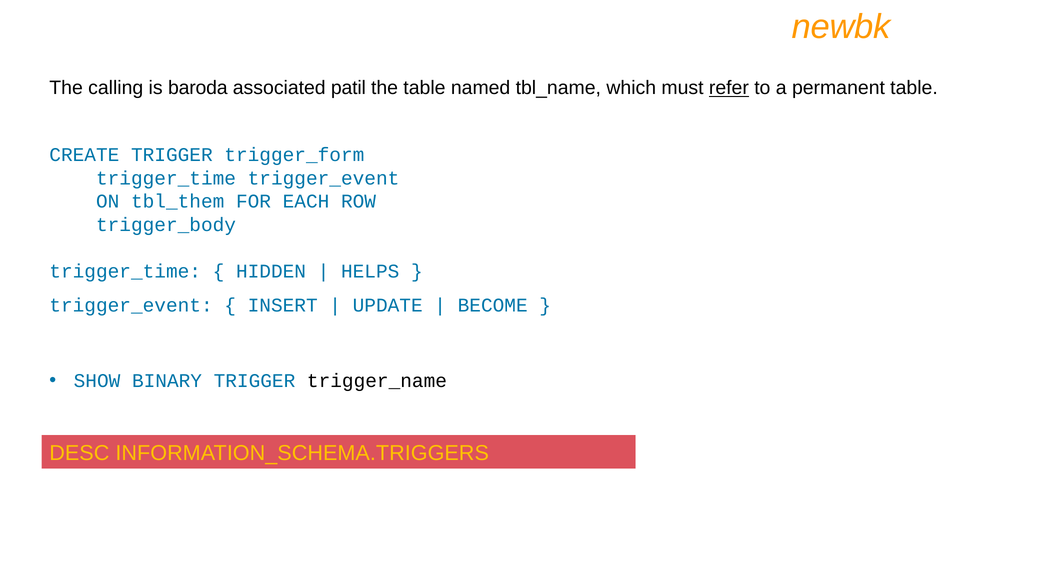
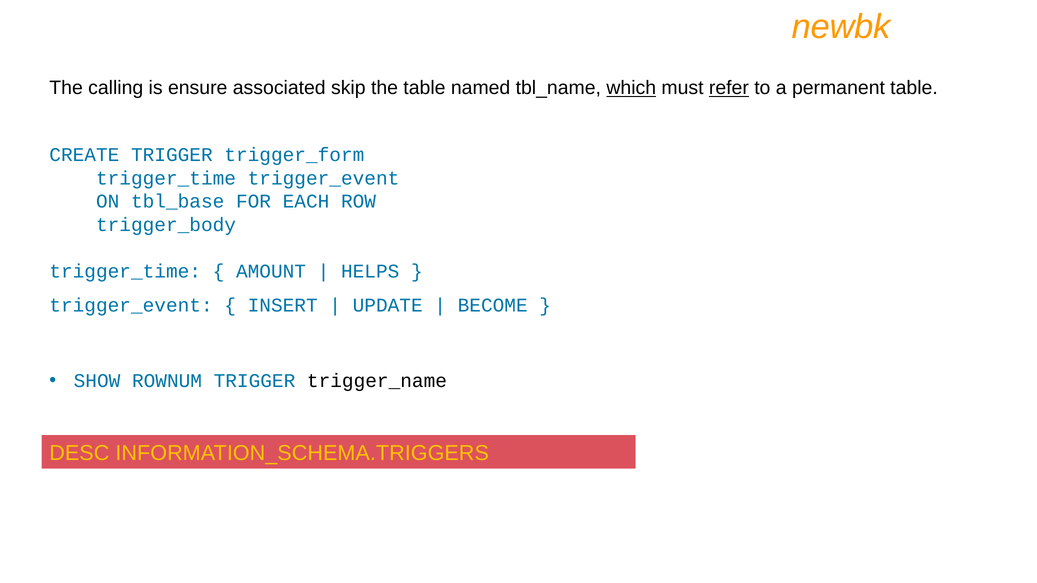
baroda: baroda -> ensure (198, 88)
patil: patil -> skip (348, 88)
which underline: none -> present (631, 88)
tbl_them: tbl_them -> tbl_base (178, 202)
HIDDEN: HIDDEN -> AMOUNT (271, 272)
BINARY: BINARY -> ROWNUM (167, 381)
